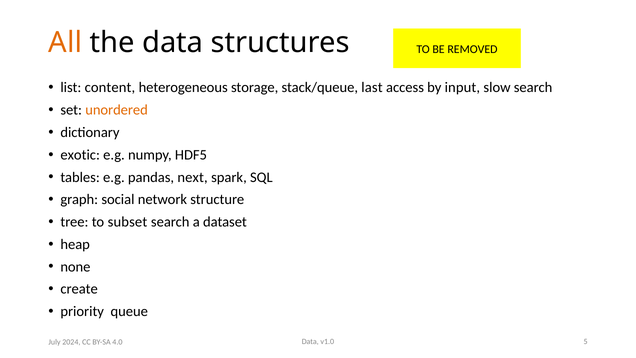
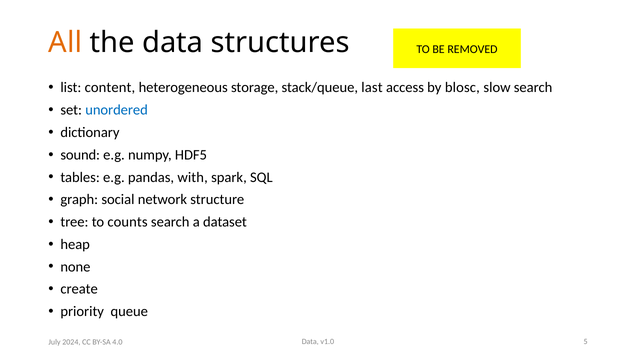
input: input -> blosc (462, 88)
unordered colour: orange -> blue (117, 110)
exotic: exotic -> sound (80, 155)
next: next -> with (193, 177)
subset: subset -> counts (128, 222)
